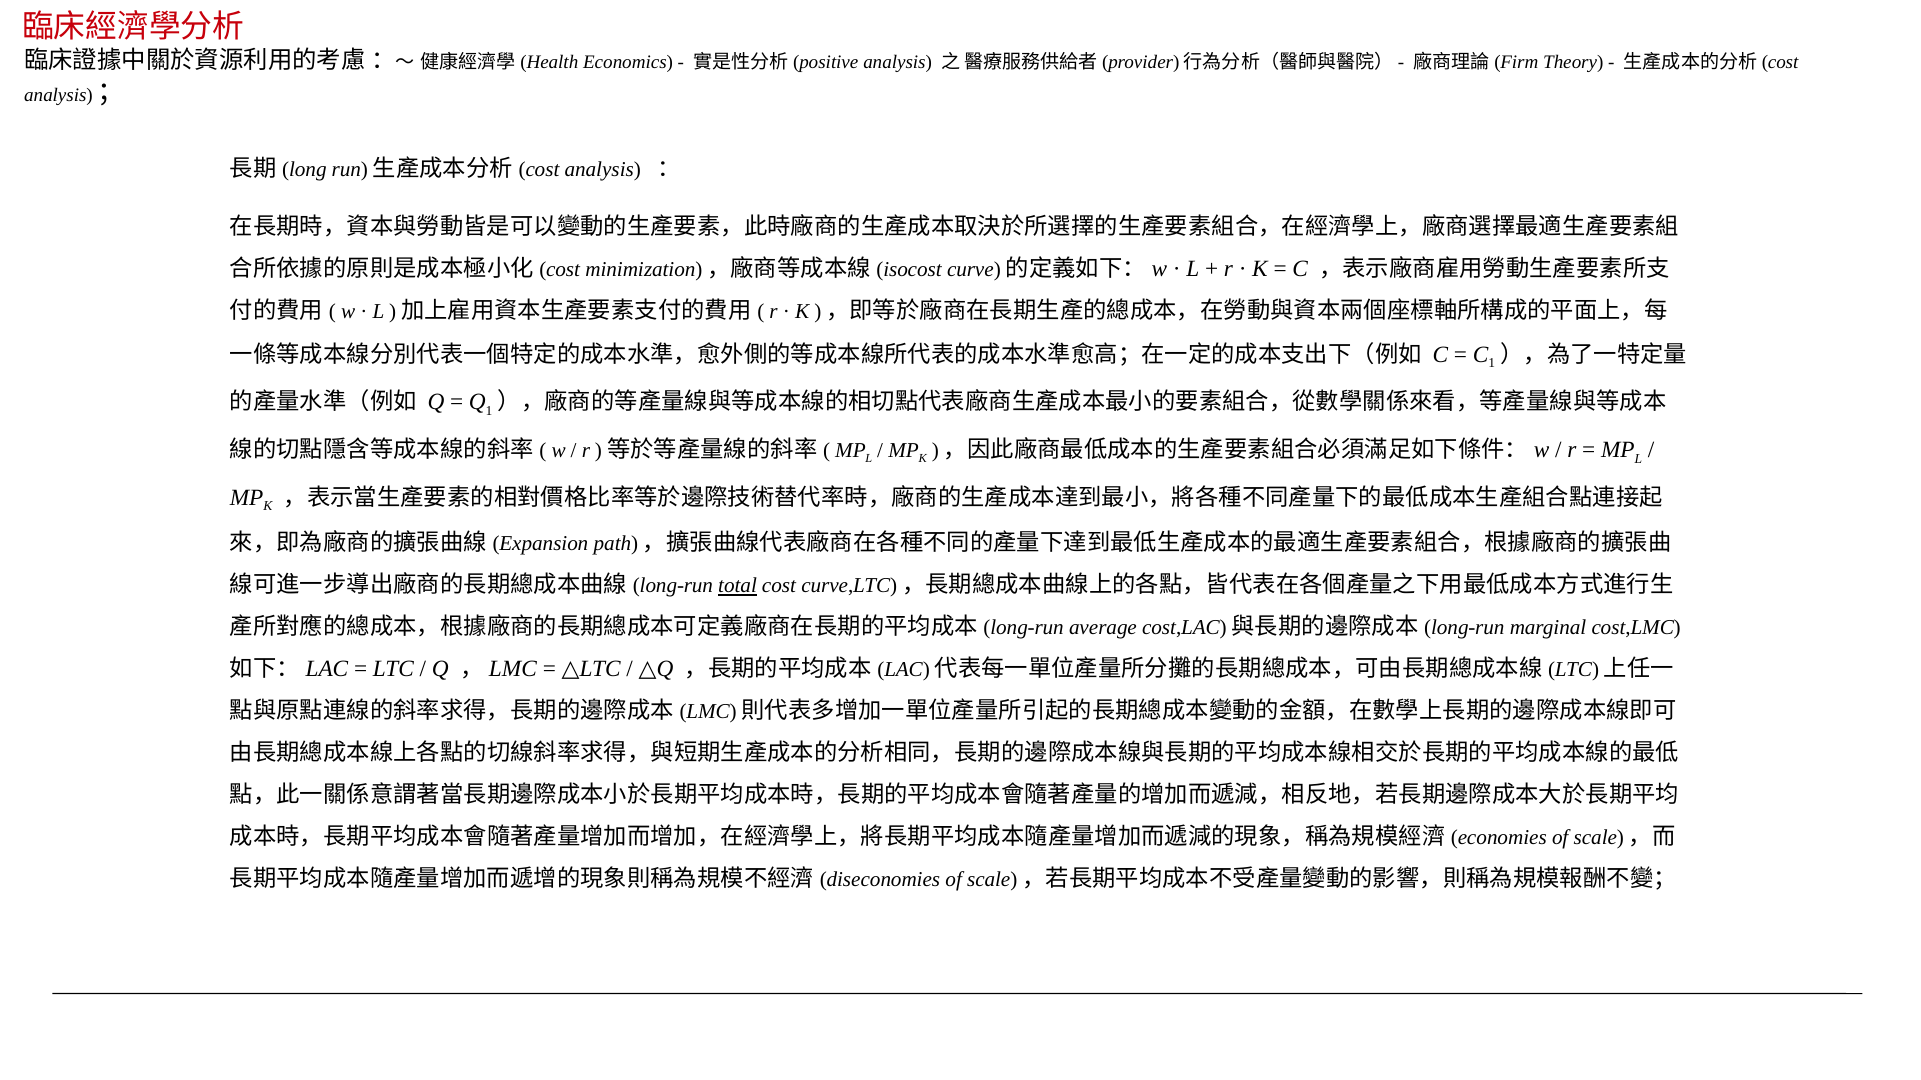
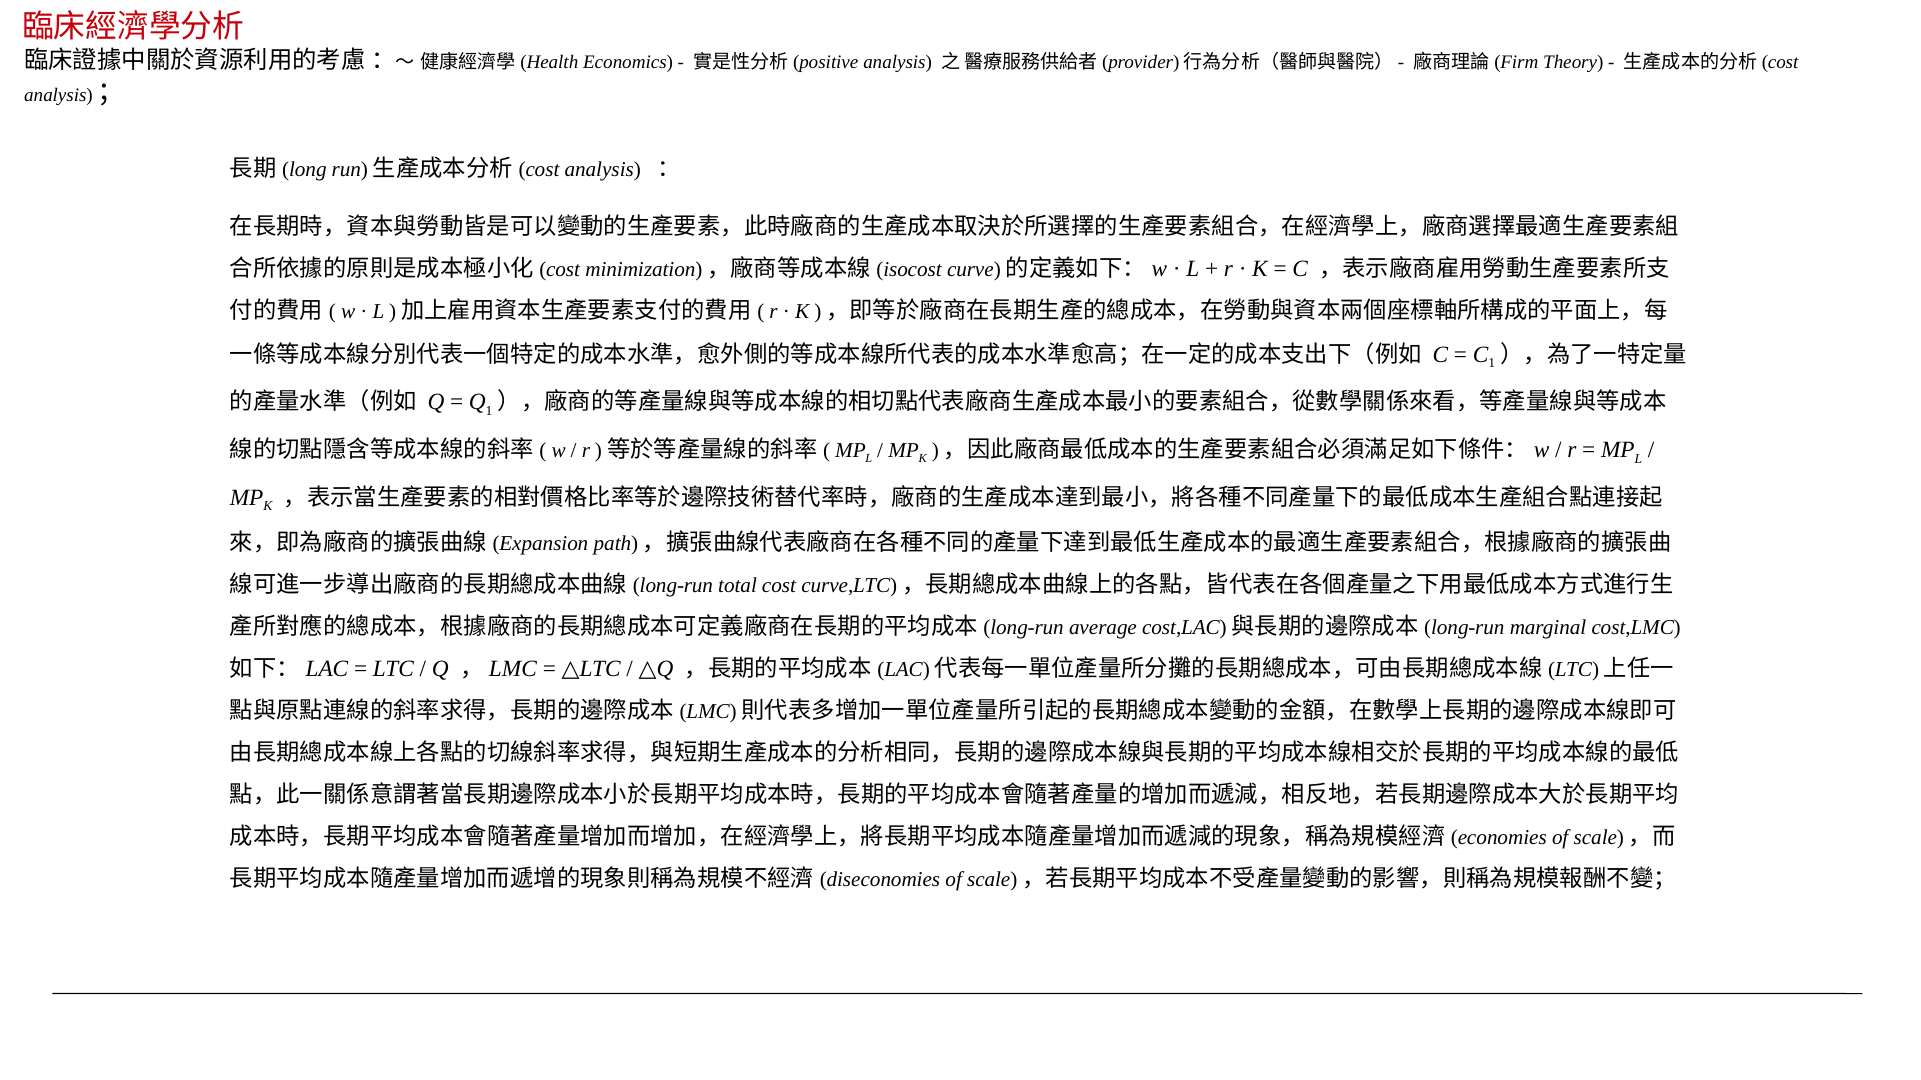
total underline: present -> none (738, 586)
